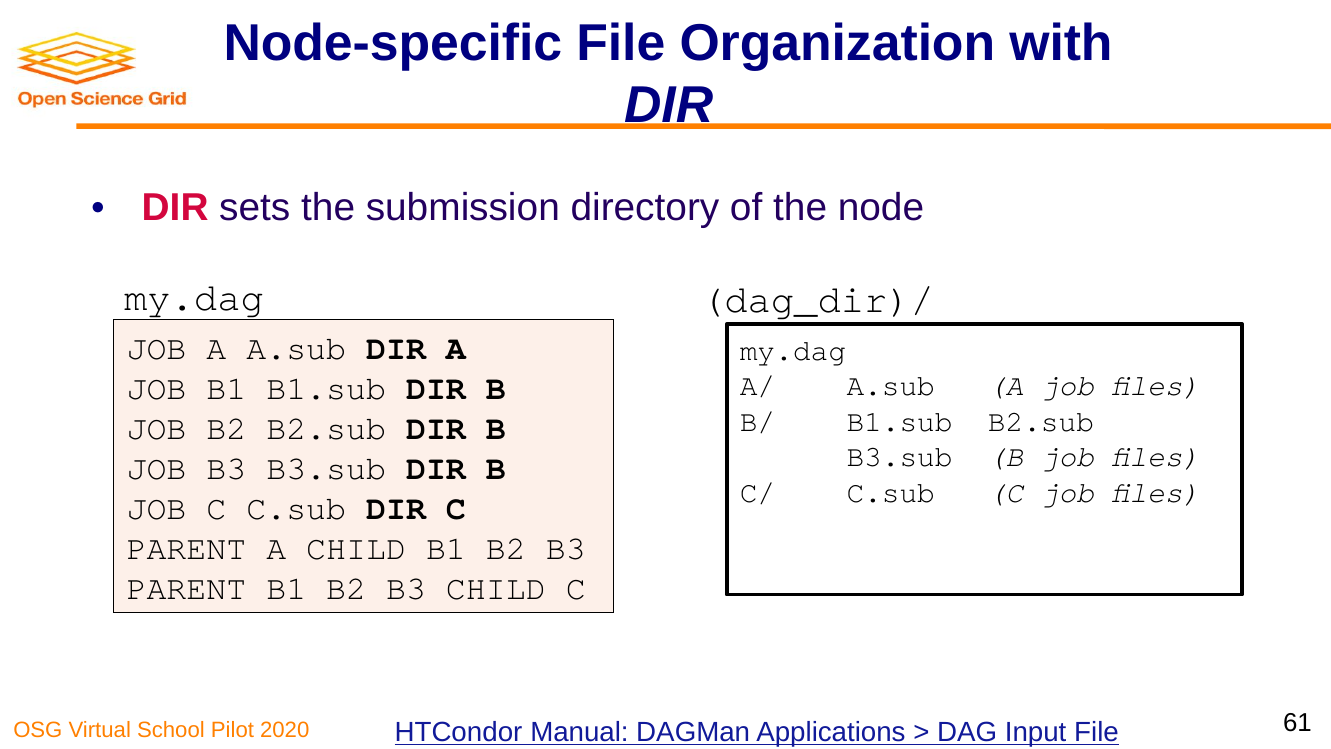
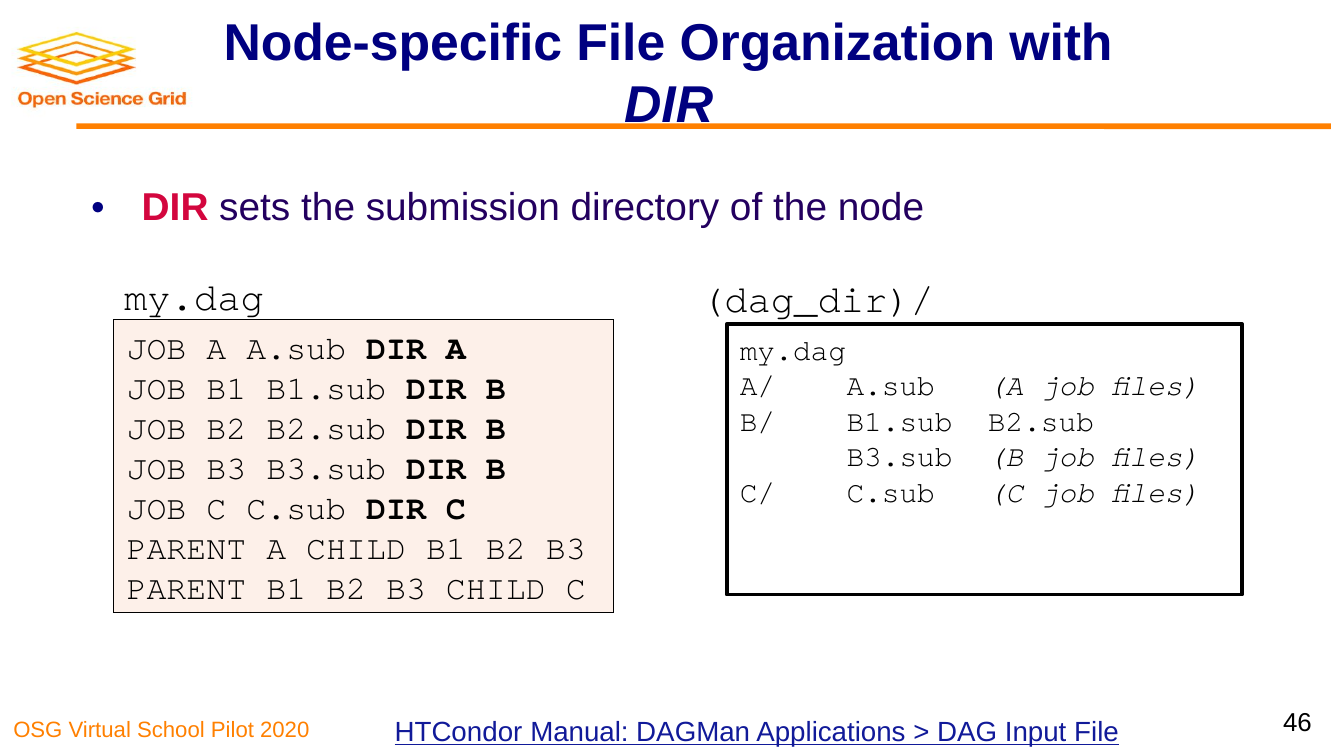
61: 61 -> 46 (1297, 723)
